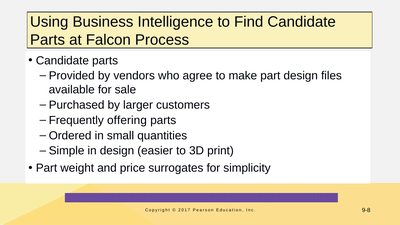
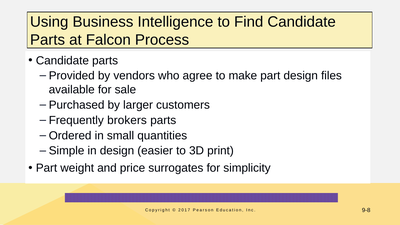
offering: offering -> brokers (127, 120)
